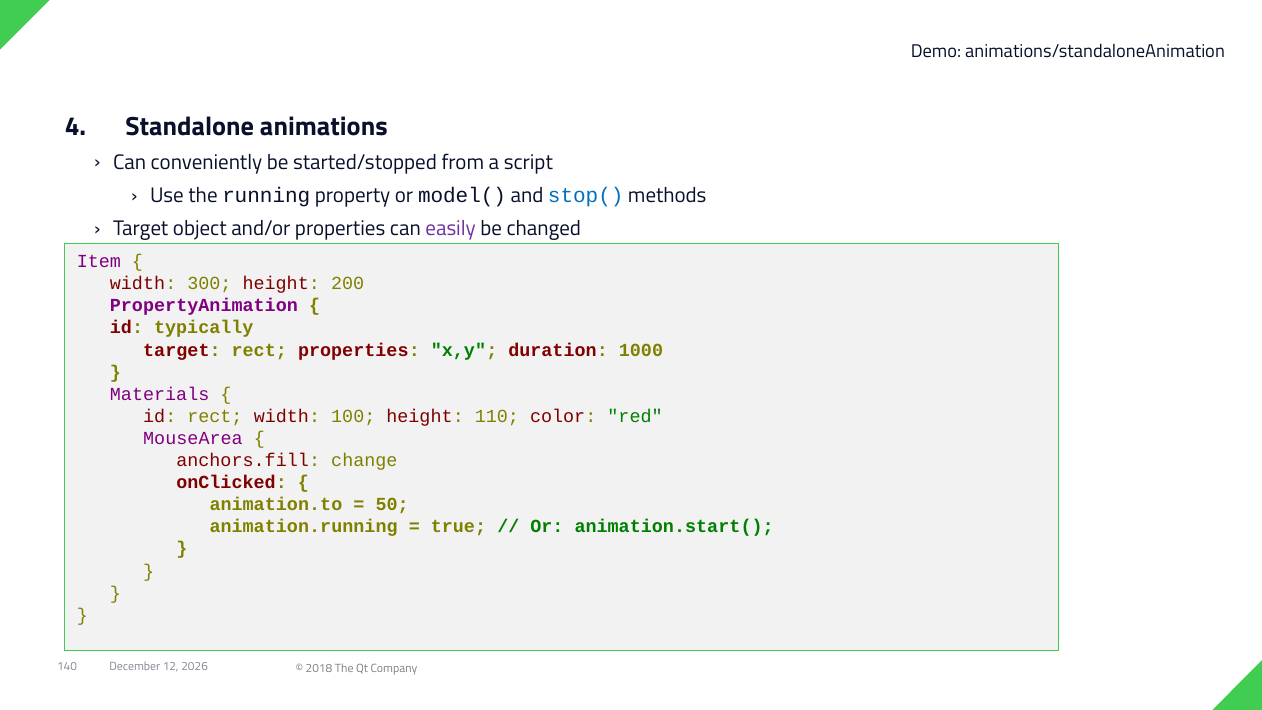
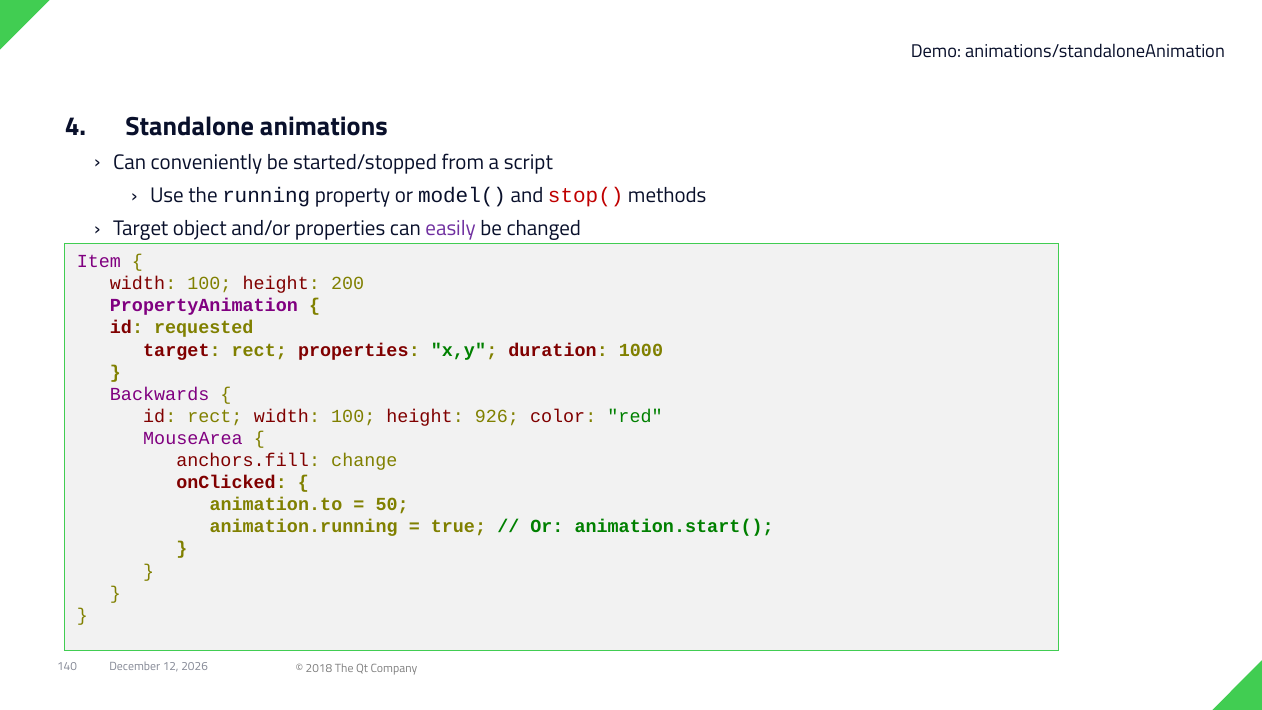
stop( colour: blue -> red (586, 196)
300: 300 -> 100 (209, 284)
typically: typically -> requested (204, 328)
Materials: Materials -> Backwards (160, 394)
110: 110 -> 926 (497, 416)
